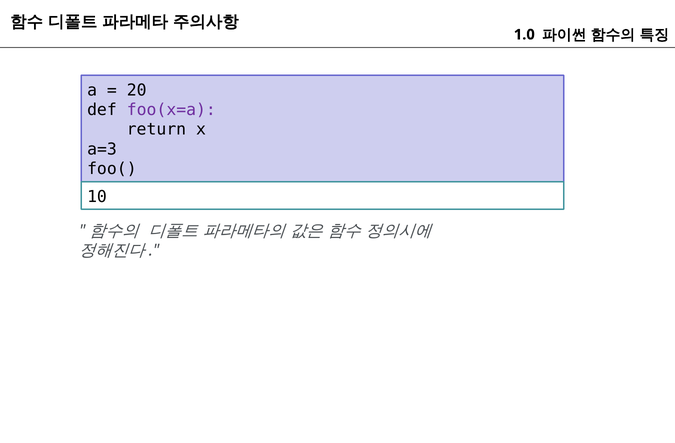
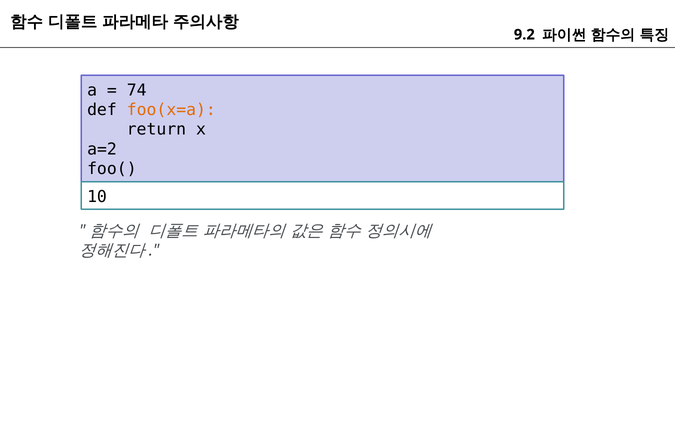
1.0: 1.0 -> 9.2 (524, 35)
20: 20 -> 74 (137, 90)
foo(x=a colour: purple -> orange (171, 110)
a=3: a=3 -> a=2 (102, 149)
